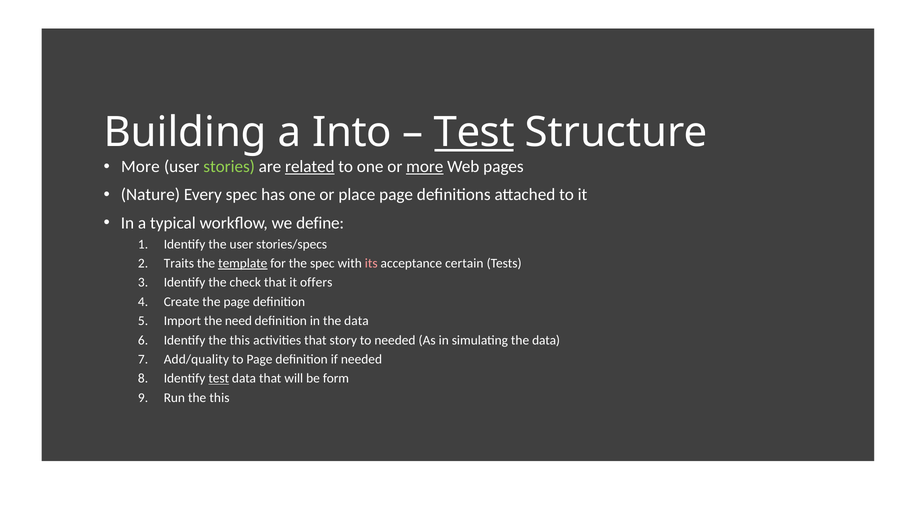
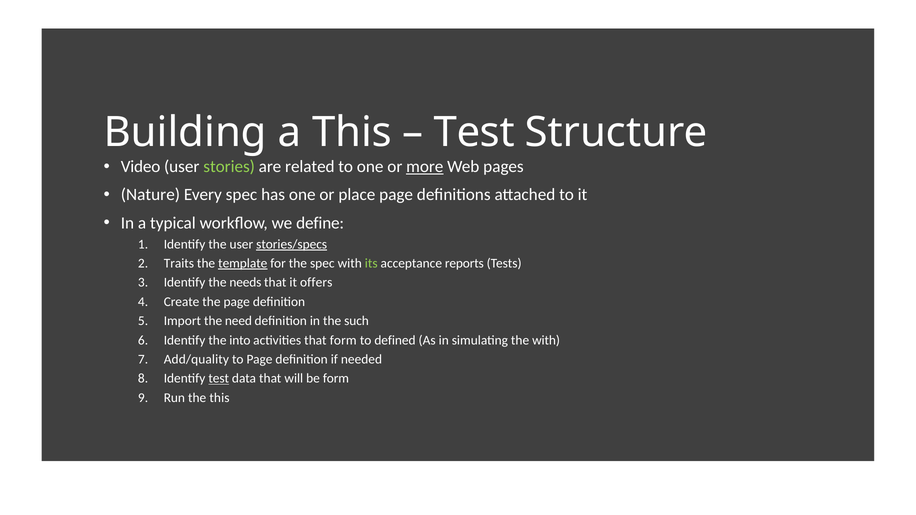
a Into: Into -> This (352, 132)
Test underline: present -> none (474, 132)
More: More -> Video (141, 167)
related underline: present -> none (310, 167)
stories/specs underline: none -> present (292, 244)
its colour: pink -> light green (371, 263)
certain: certain -> reports (464, 263)
check: check -> needs (245, 283)
in the data: data -> such (357, 321)
Identify the this: this -> into (240, 340)
that story: story -> form (343, 340)
to needed: needed -> defined (395, 340)
simulating the data: data -> with (546, 340)
